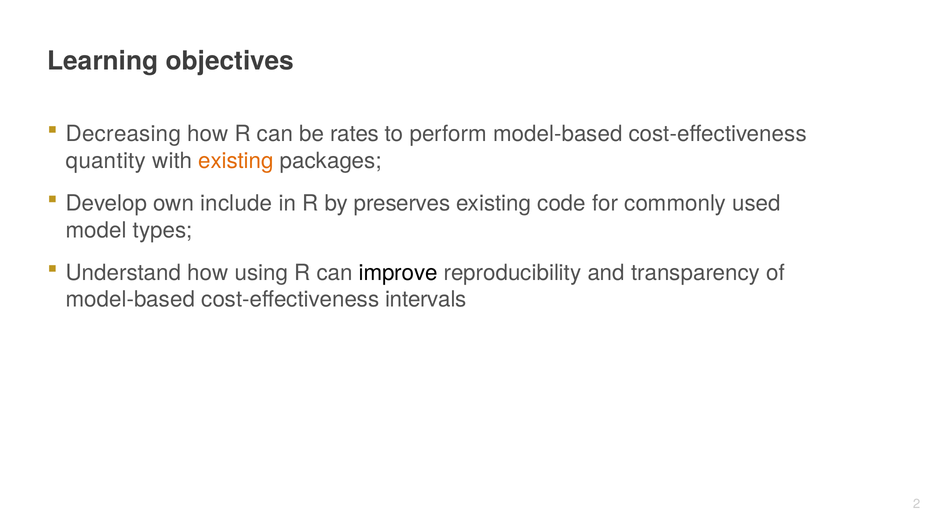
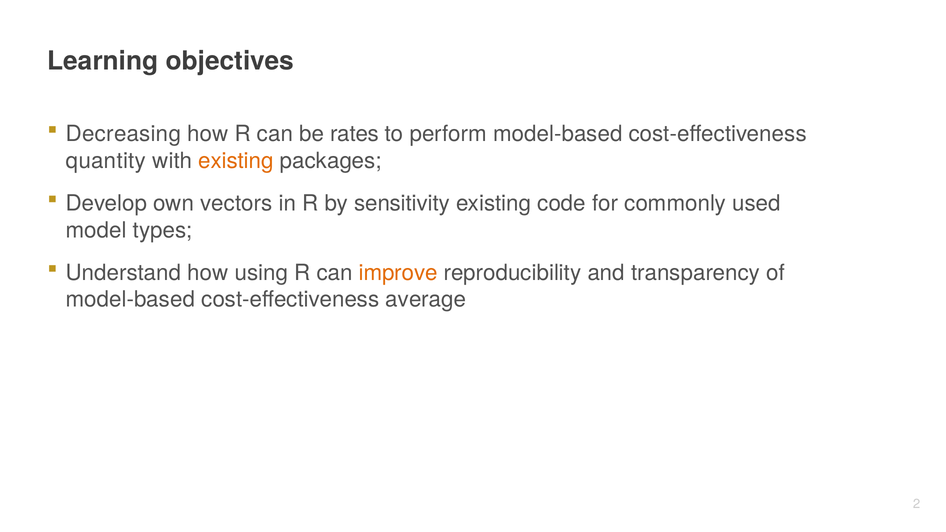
include: include -> vectors (236, 203)
preserves: preserves -> sensitivity (402, 203)
improve colour: black -> orange (398, 273)
intervals: intervals -> average (426, 300)
